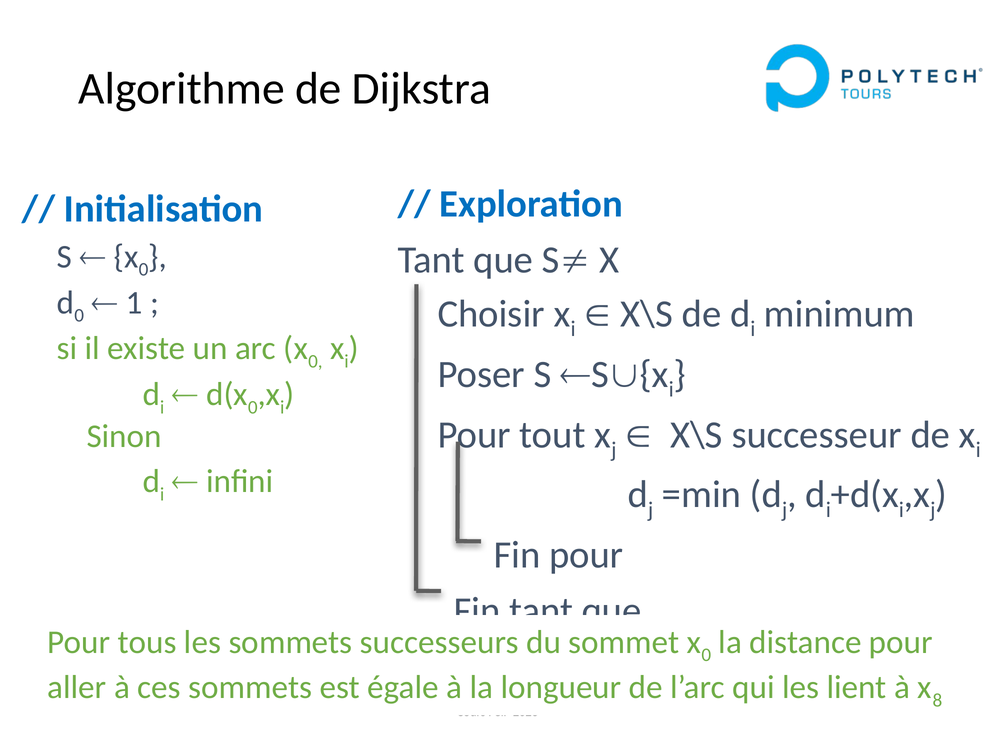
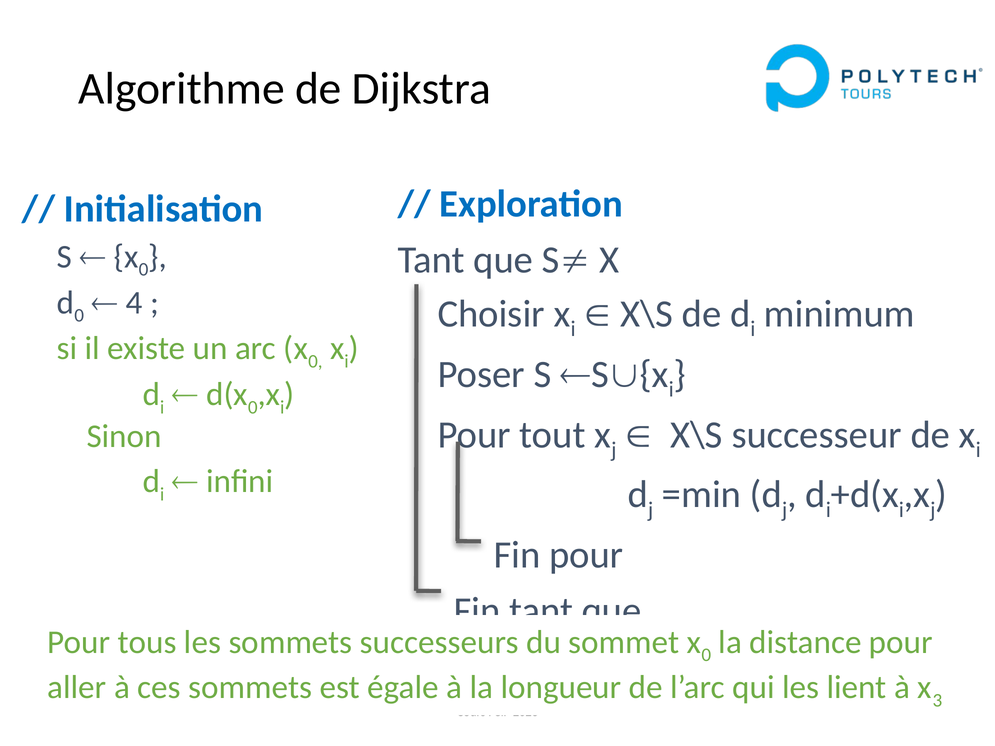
1: 1 -> 4 (134, 303)
8: 8 -> 3 (937, 701)
